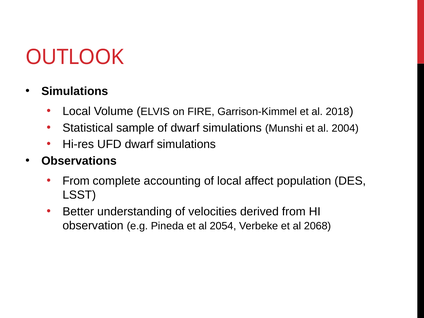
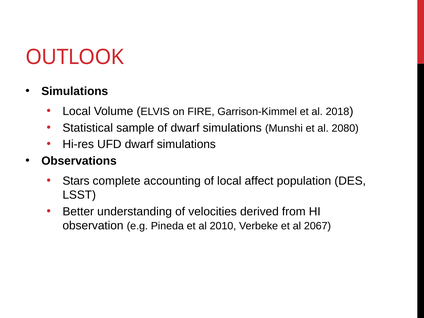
2004: 2004 -> 2080 (345, 128)
From: From -> Stars (76, 181)
2054: 2054 -> 2010 (223, 226)
2068: 2068 -> 2067 (317, 226)
